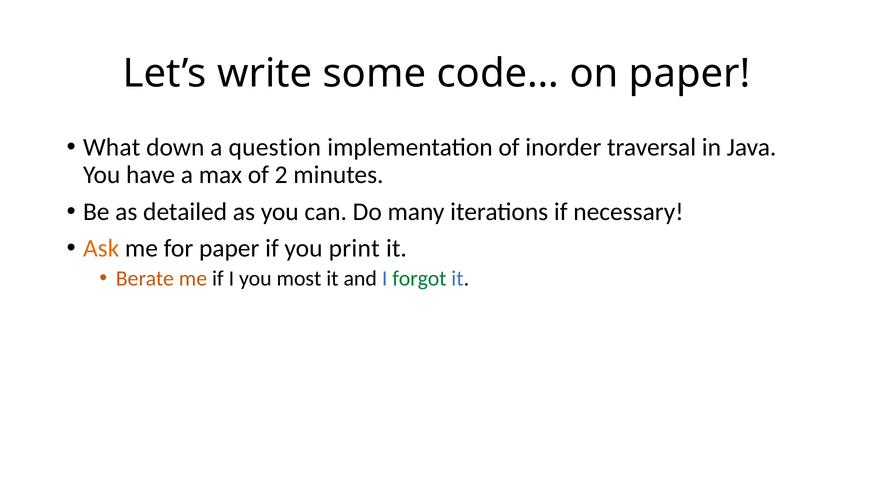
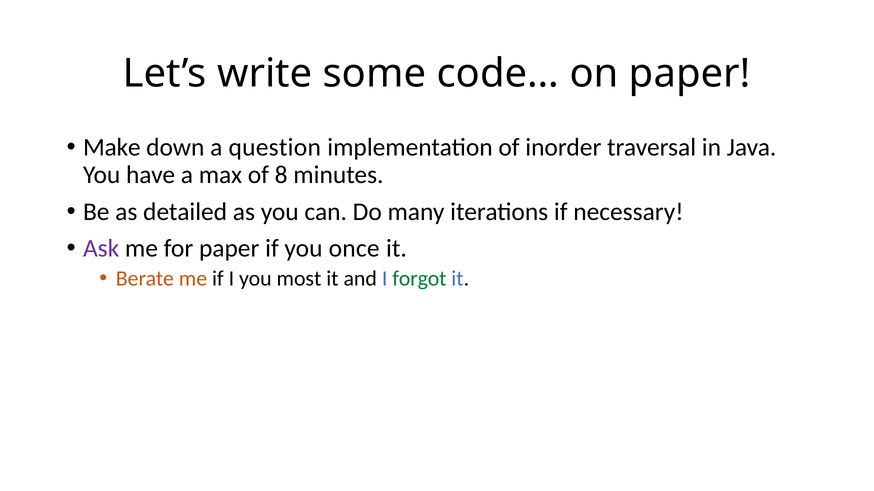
What: What -> Make (112, 148)
2: 2 -> 8 (281, 175)
Ask colour: orange -> purple (101, 249)
print: print -> once (354, 249)
